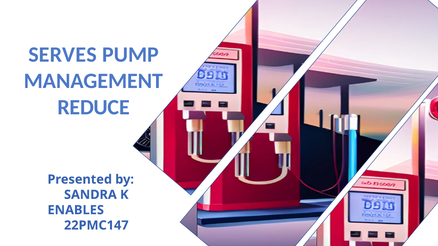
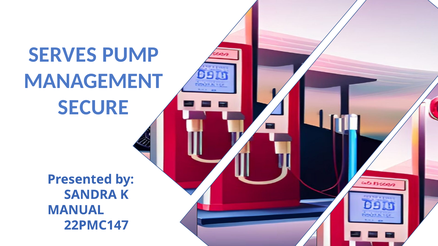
REDUCE: REDUCE -> SECURE (93, 107)
ENABLES: ENABLES -> MANUAL (76, 210)
